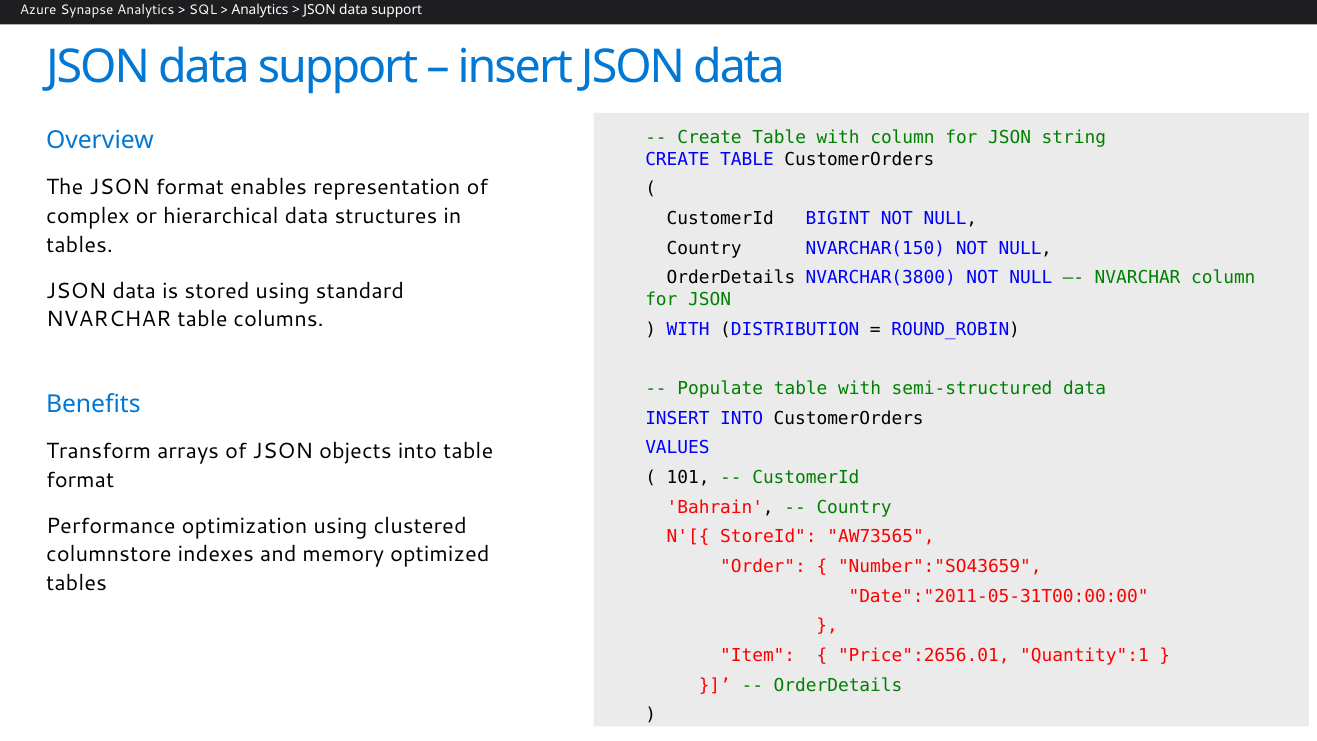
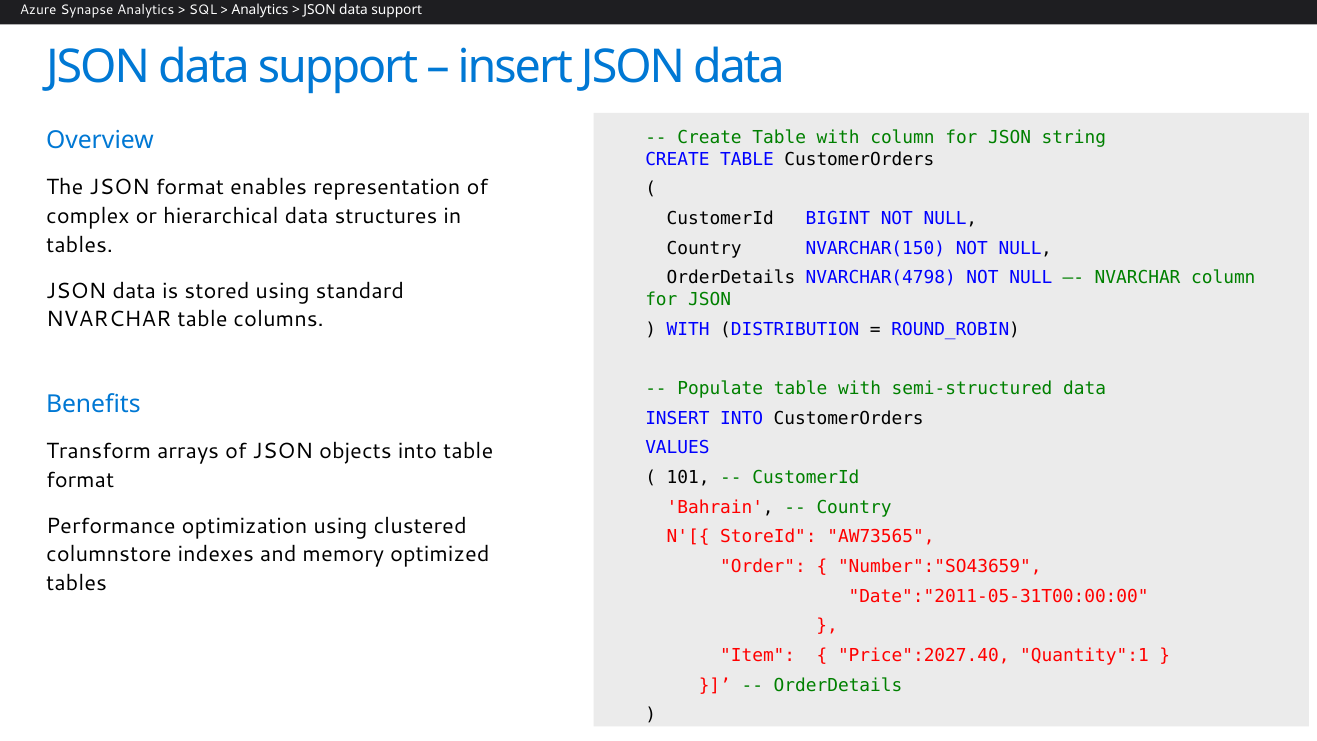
NVARCHAR(3800: NVARCHAR(3800 -> NVARCHAR(4798 (881, 278)
Price":2656.01: Price":2656.01 -> Price":2027.40 (924, 655)
